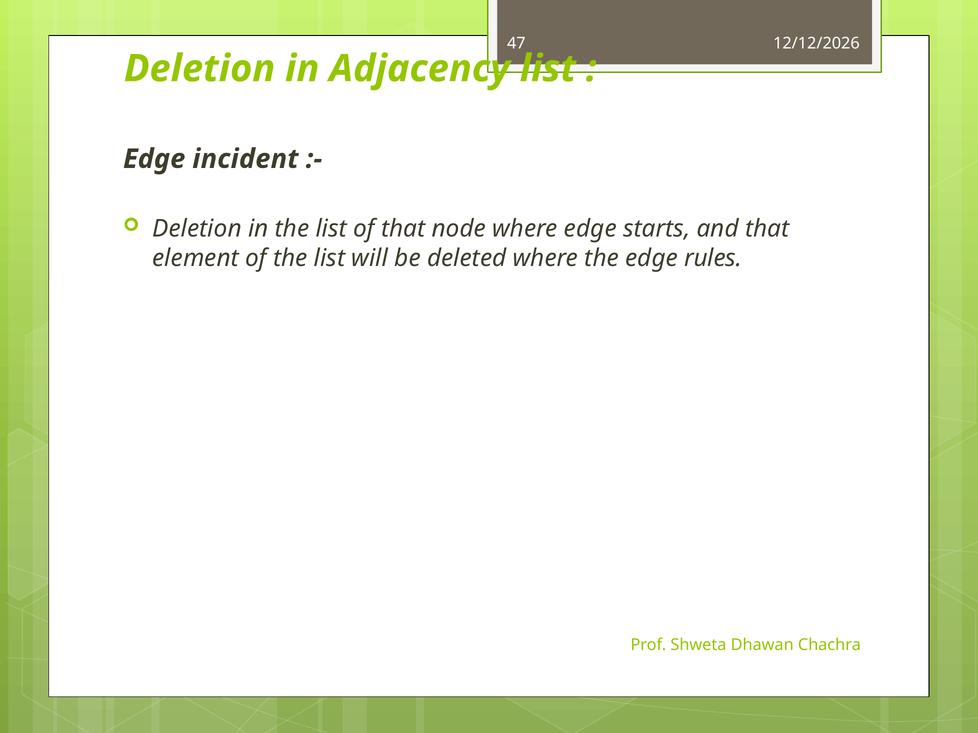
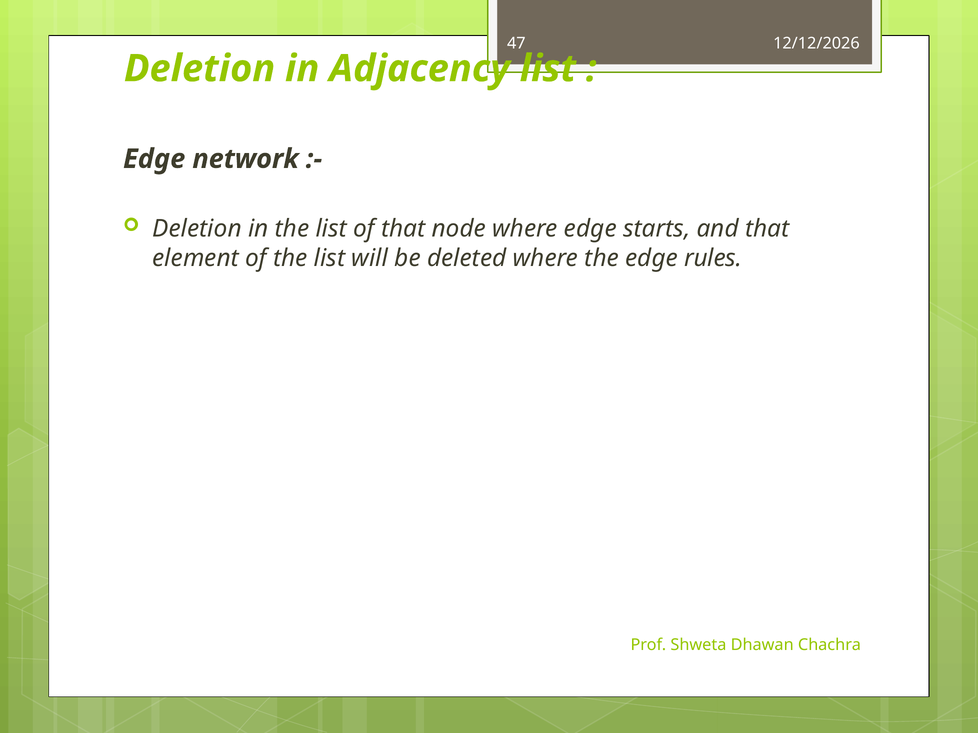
incident: incident -> network (246, 159)
